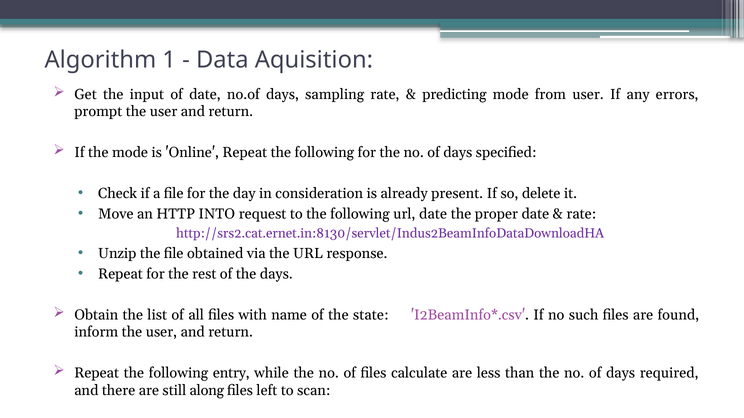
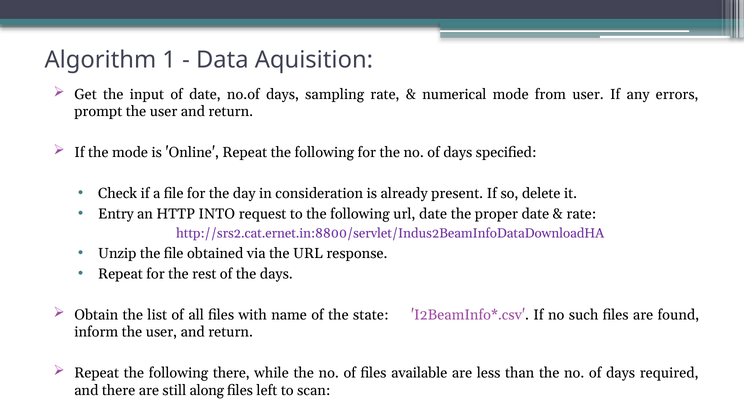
predicting: predicting -> numerical (454, 94)
Move: Move -> Entry (116, 214)
http://srs2.cat.ernet.in:8130/servlet/Indus2BeamInfoDataDownloadHA: http://srs2.cat.ernet.in:8130/servlet/Indus2BeamInfoDataDownloadHA -> http://srs2.cat.ernet.in:8800/servlet/Indus2BeamInfoDataDownloadHA (390, 234)
following entry: entry -> there (231, 373)
calculate: calculate -> available (419, 373)
